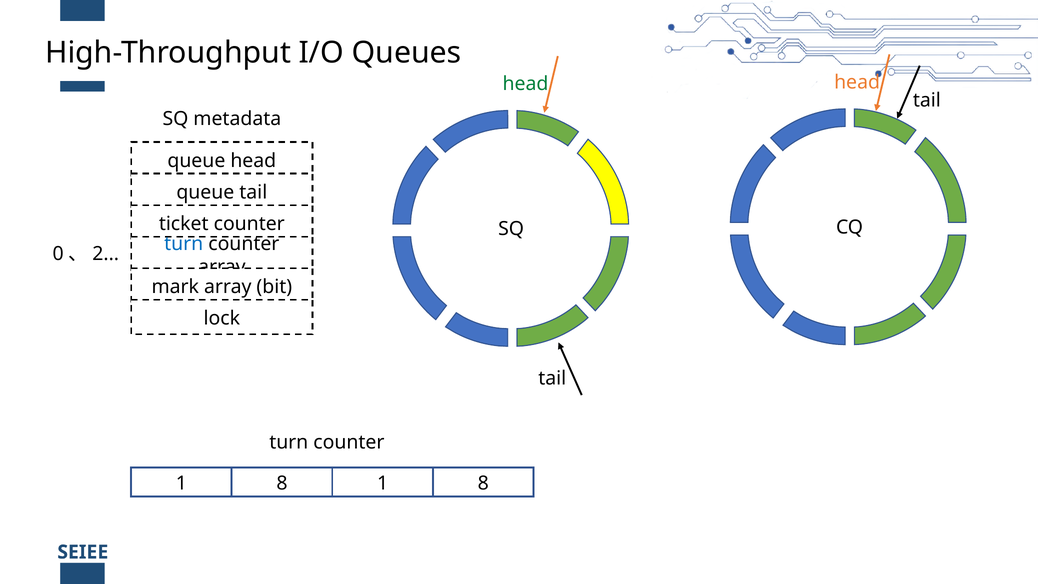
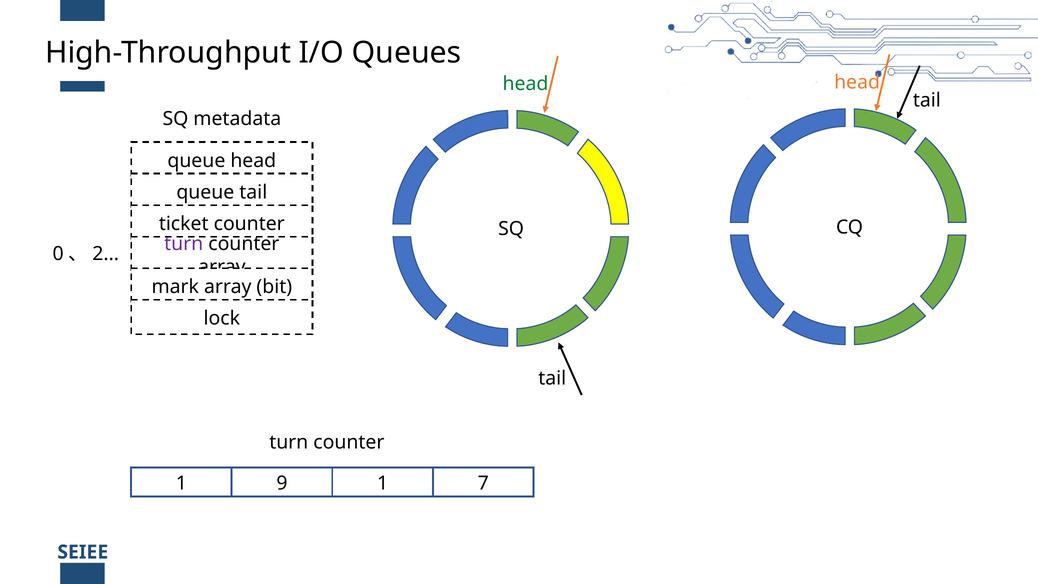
turn colour: blue -> purple (184, 244)
8: 8 -> 9 (282, 483)
8: 8 -> 7 (483, 483)
